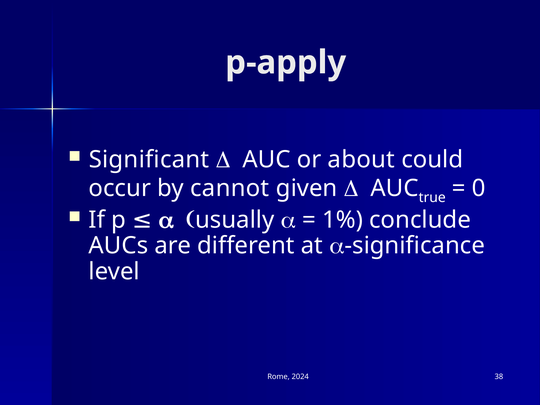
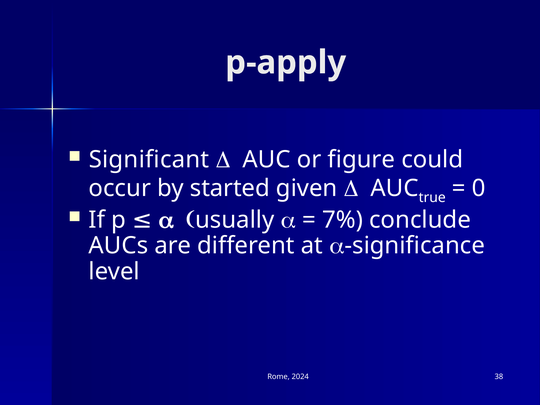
about: about -> figure (361, 160)
cannot: cannot -> started (230, 188)
1%: 1% -> 7% (342, 220)
